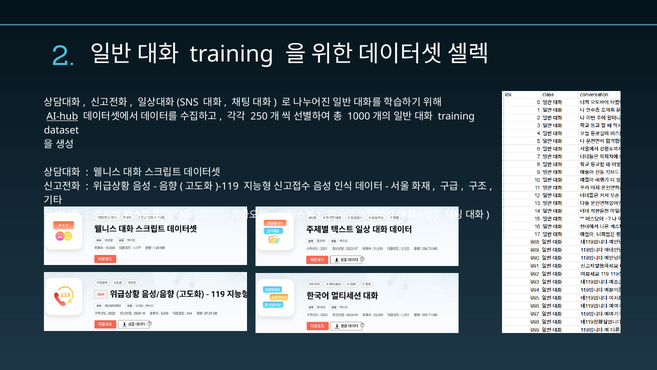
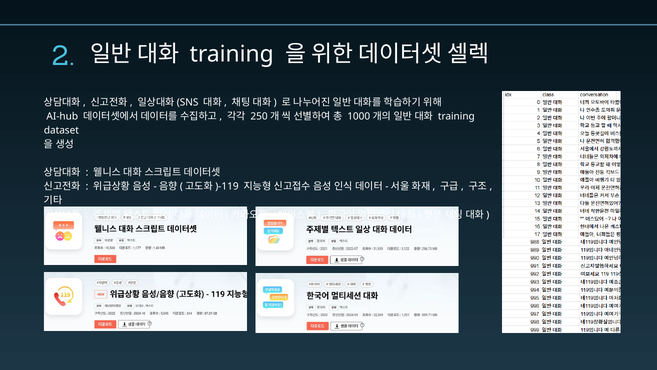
AI-hub underline: present -> none (62, 116)
